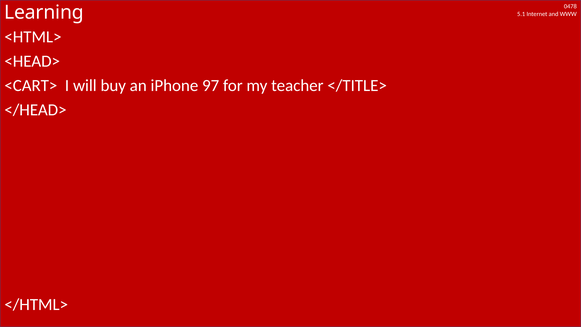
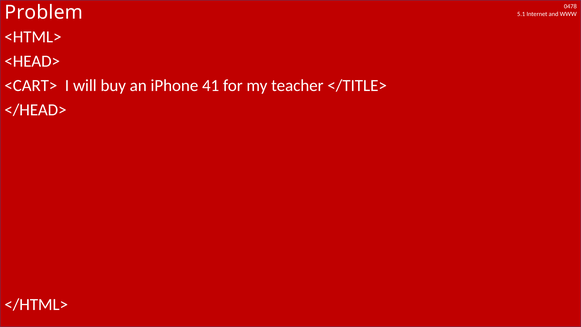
Learning: Learning -> Problem (44, 13)
97: 97 -> 41 (211, 85)
